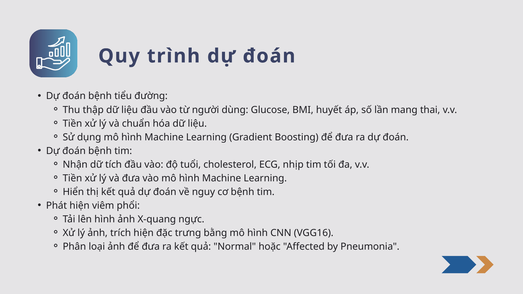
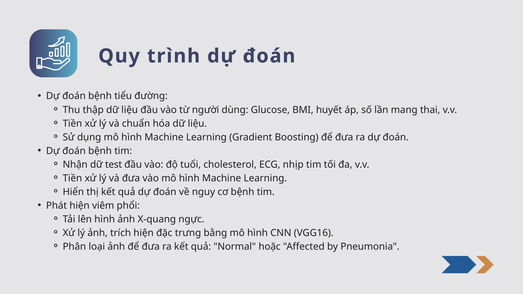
tích: tích -> test (114, 165)
